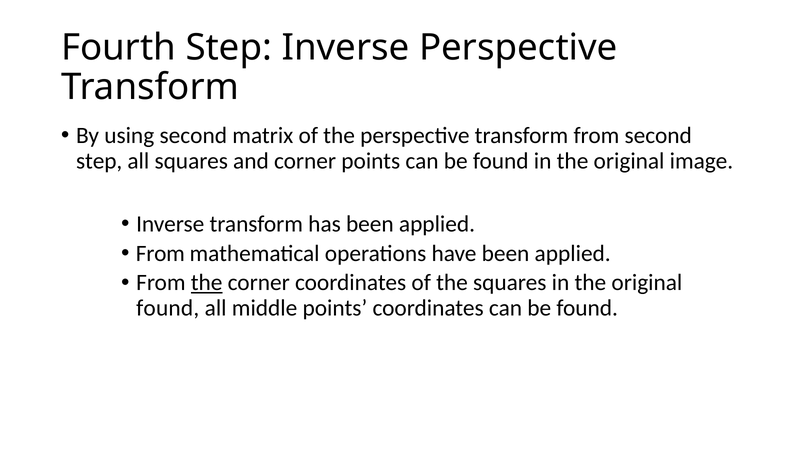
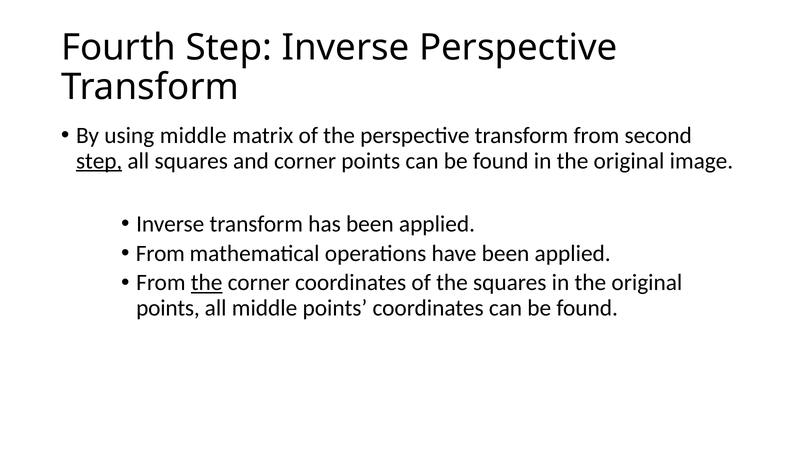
using second: second -> middle (193, 135)
step underline: none -> present (99, 161)
found: found -> points (168, 308)
